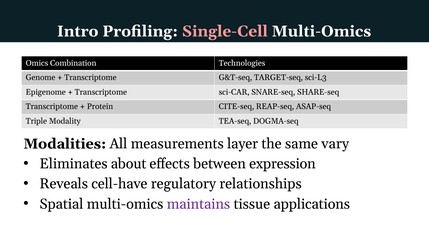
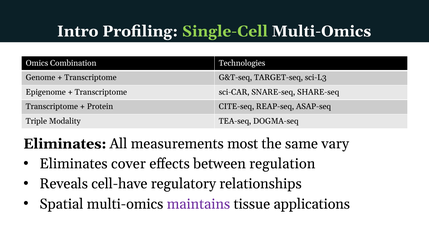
Single-Cell colour: pink -> light green (225, 31)
Modalities: Modalities -> Eliminates (65, 143)
layer: layer -> most (243, 143)
about: about -> cover (128, 163)
expression: expression -> regulation (282, 163)
